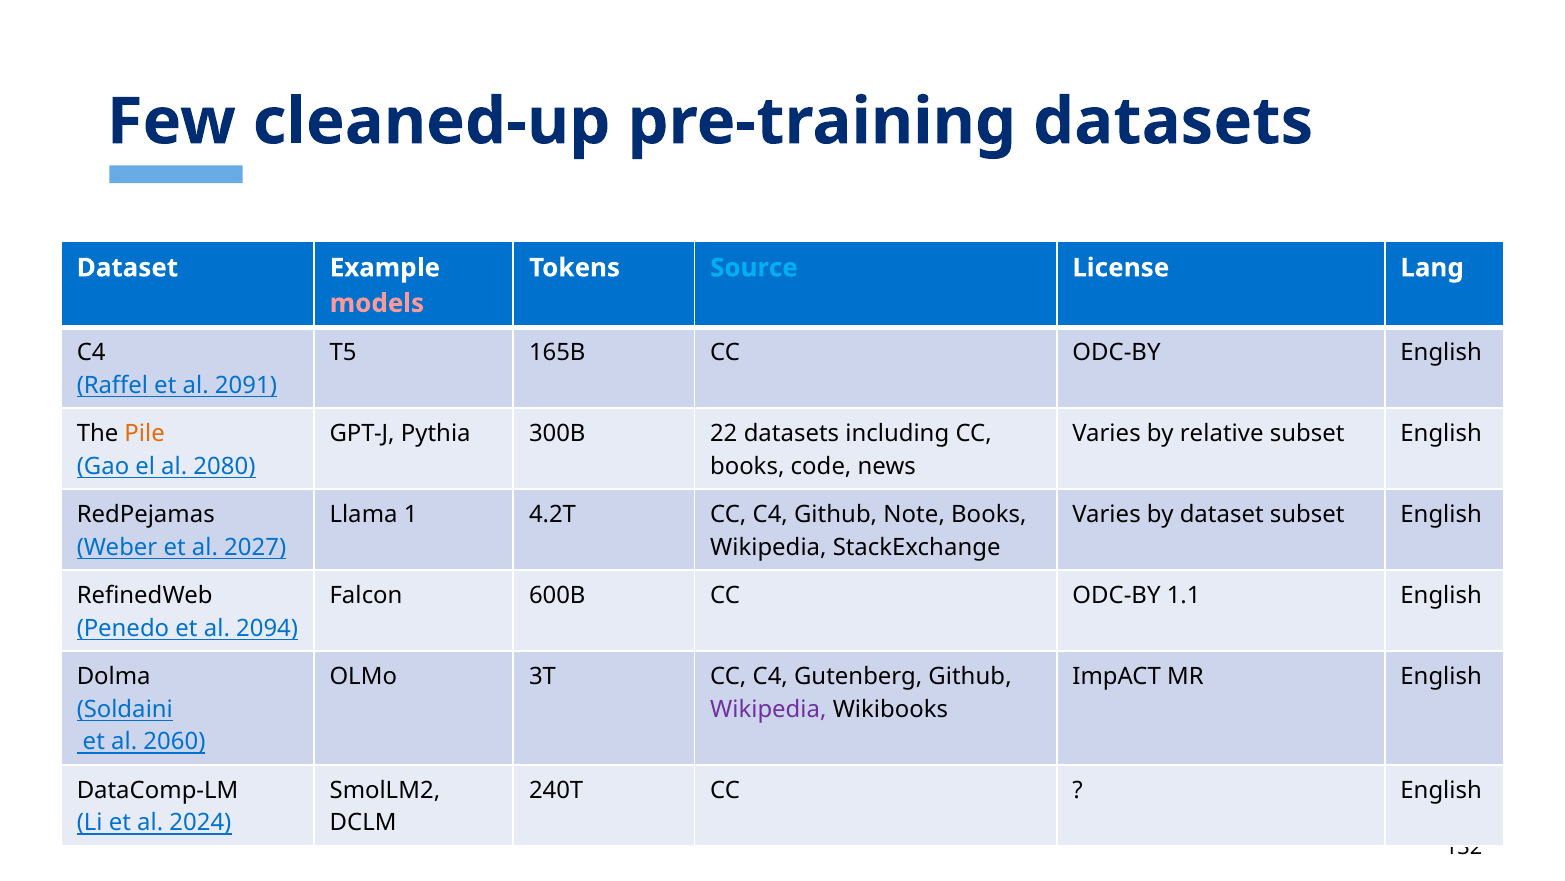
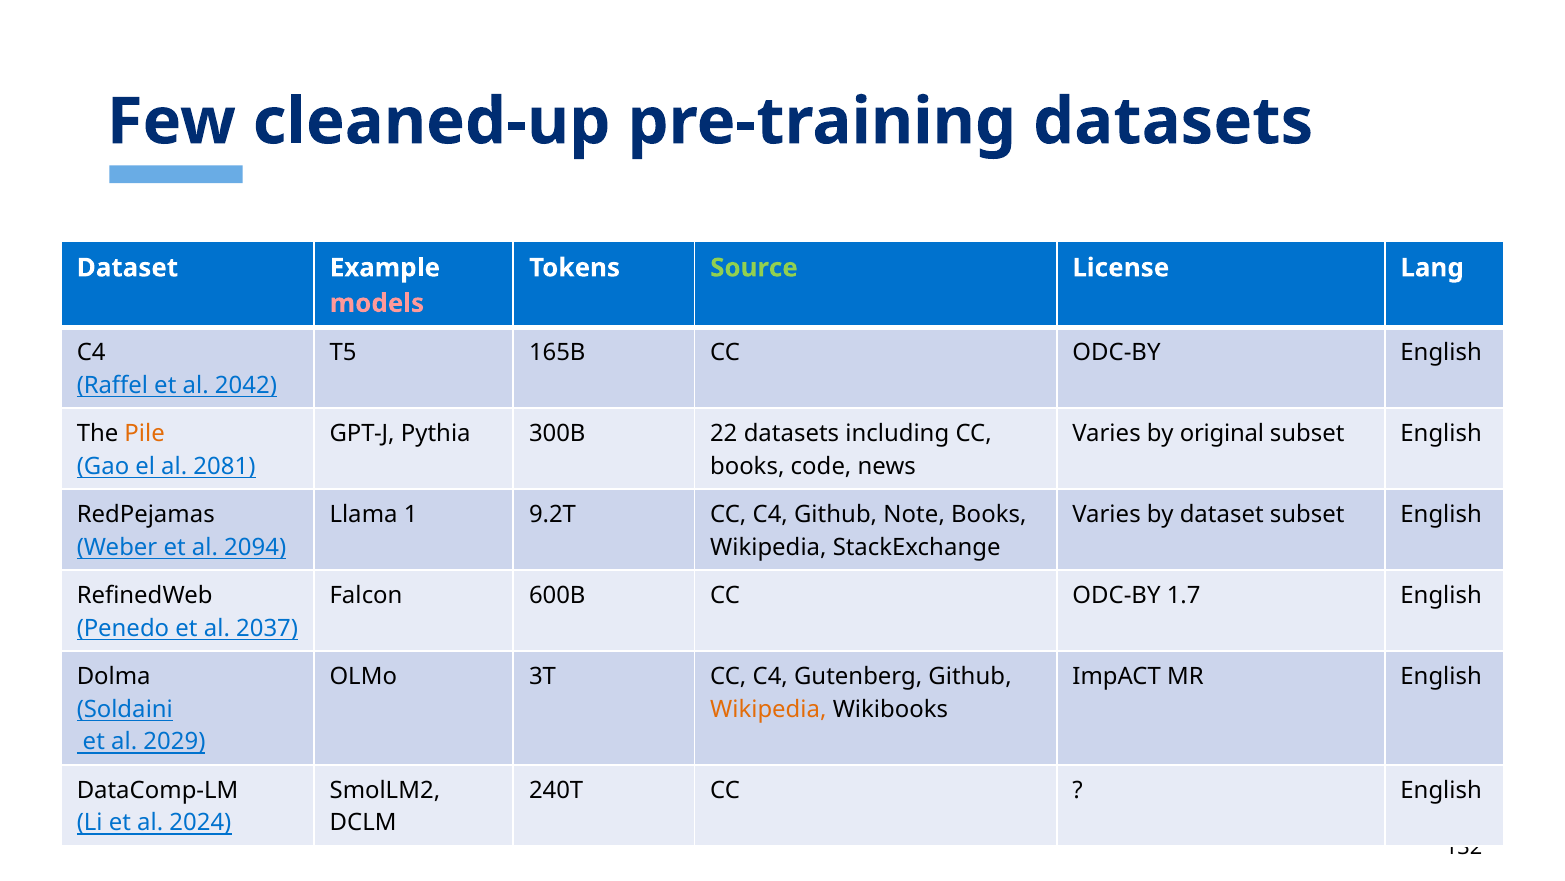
Source colour: light blue -> light green (754, 268)
2091: 2091 -> 2042 (246, 385)
relative: relative -> original (1222, 434)
2080: 2080 -> 2081 (224, 466)
4.2T: 4.2T -> 9.2T (552, 514)
2027: 2027 -> 2094 (255, 547)
1.1: 1.1 -> 1.7 (1184, 595)
2094: 2094 -> 2037 (267, 628)
Wikipedia colour: purple -> orange (768, 709)
2060: 2060 -> 2029 (174, 741)
